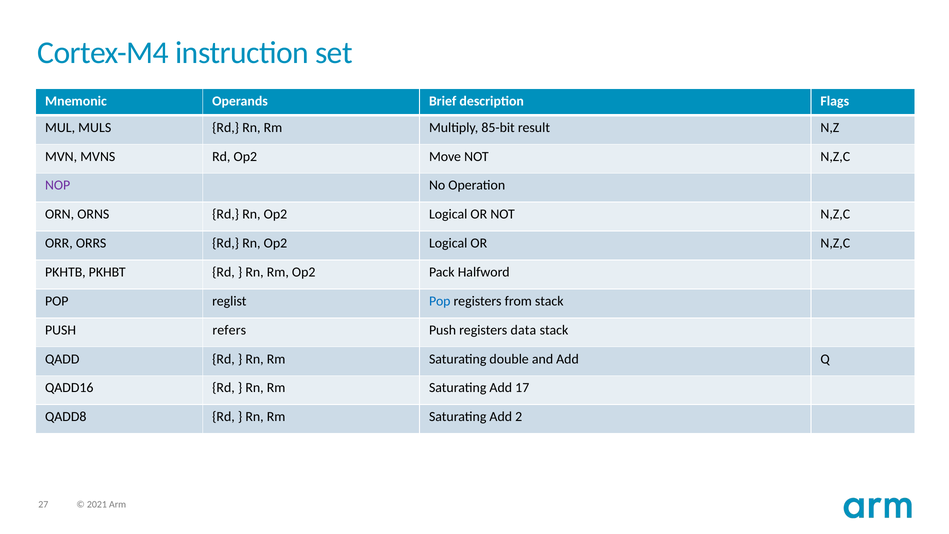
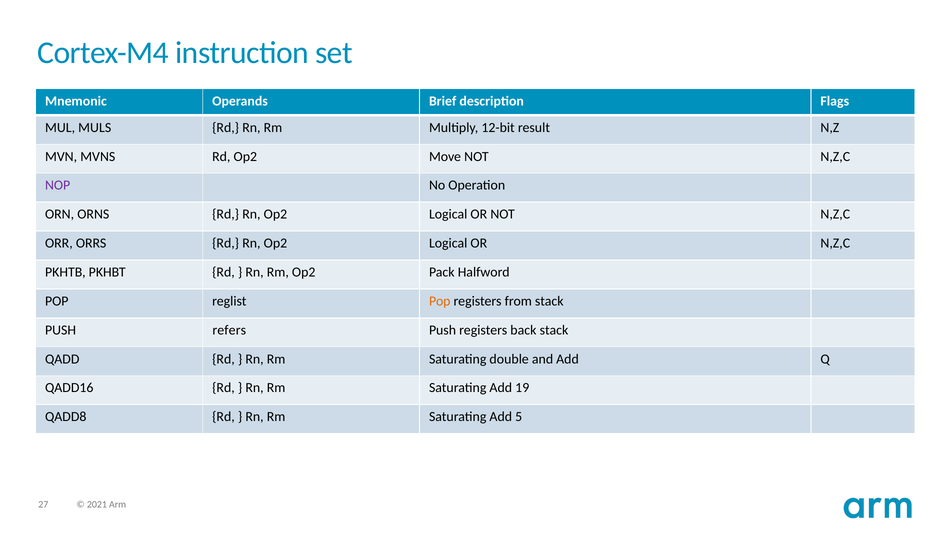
85-bit: 85-bit -> 12-bit (498, 127)
Pop colour: blue -> orange (440, 301)
data: data -> back (523, 330)
17: 17 -> 19 (522, 388)
2: 2 -> 5 (519, 417)
